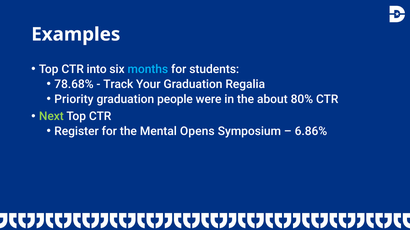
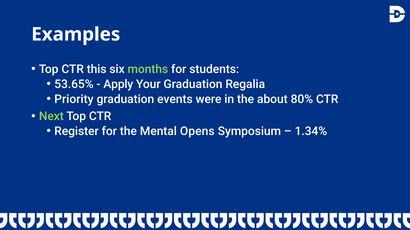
into: into -> this (97, 69)
months colour: light blue -> light green (148, 69)
78.68%: 78.68% -> 53.65% (74, 84)
Track: Track -> Apply (118, 84)
people: people -> events (175, 99)
6.86%: 6.86% -> 1.34% (311, 132)
